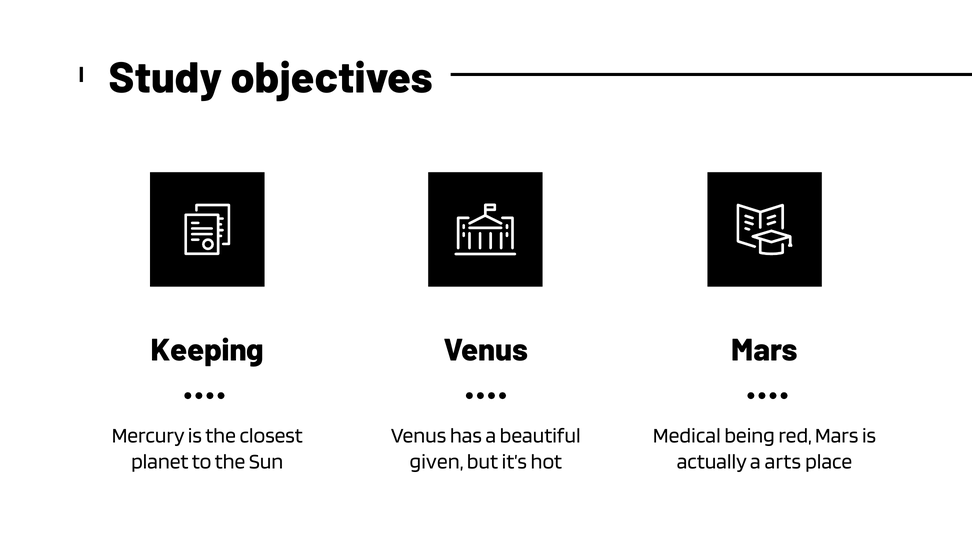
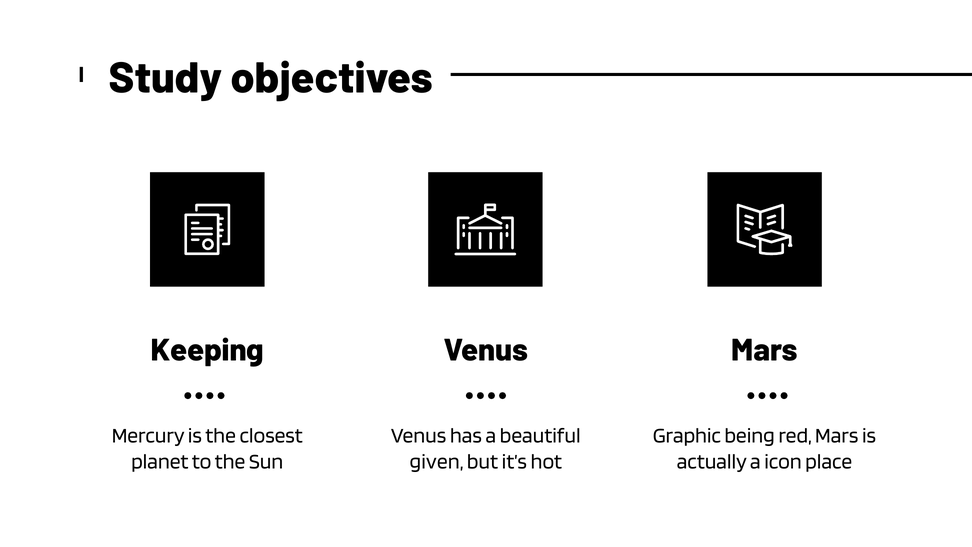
Medical: Medical -> Graphic (687, 435)
arts: arts -> icon (783, 461)
